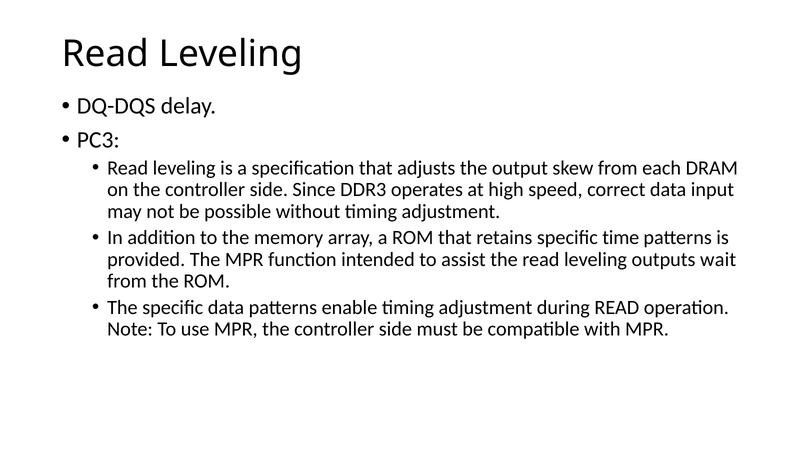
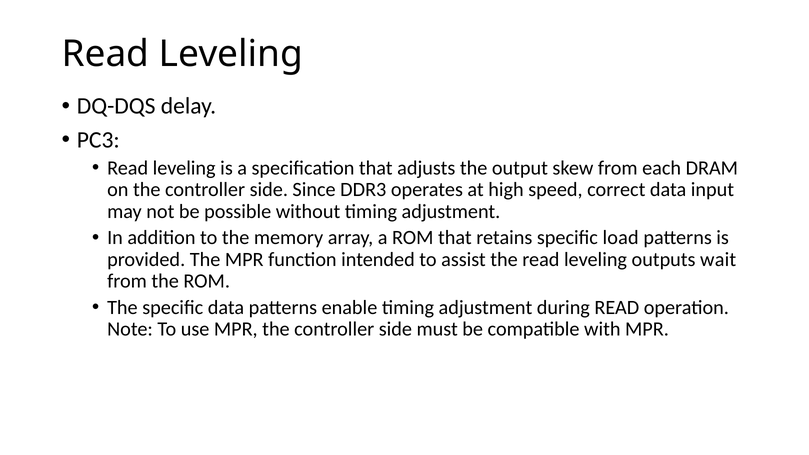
time: time -> load (621, 238)
